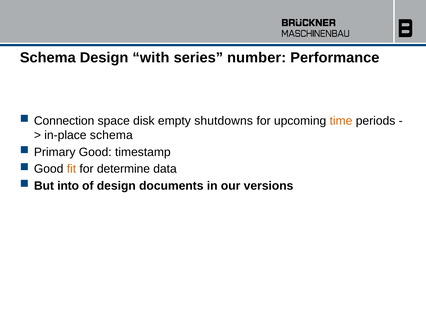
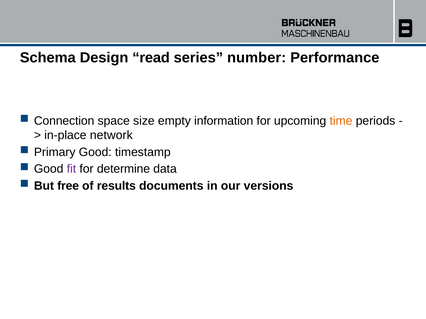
with: with -> read (151, 58)
disk: disk -> size (144, 121)
shutdowns: shutdowns -> information (224, 121)
in-place schema: schema -> network (111, 135)
fit colour: orange -> purple (71, 169)
into: into -> free (68, 186)
of design: design -> results (116, 186)
